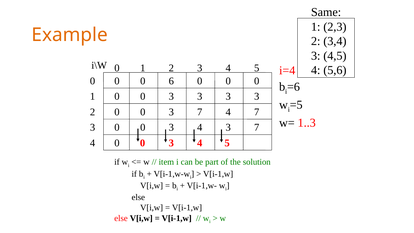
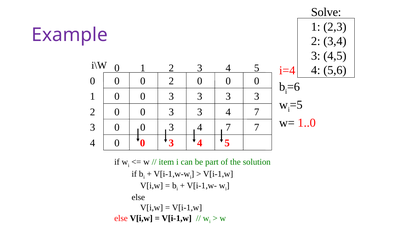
Same: Same -> Solve (326, 12)
Example colour: orange -> purple (70, 35)
0 6: 6 -> 2 (171, 81)
0 3 7: 7 -> 3 (200, 112)
1..3: 1..3 -> 1..0 (307, 123)
4 3: 3 -> 7 (228, 127)
